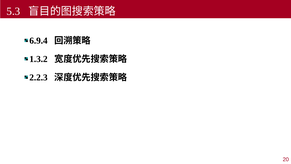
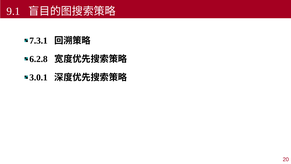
5.3: 5.3 -> 9.1 (13, 11)
6.9.4: 6.9.4 -> 7.3.1 (38, 41)
1.3.2: 1.3.2 -> 6.2.8 (38, 59)
2.2.3: 2.2.3 -> 3.0.1 (38, 77)
